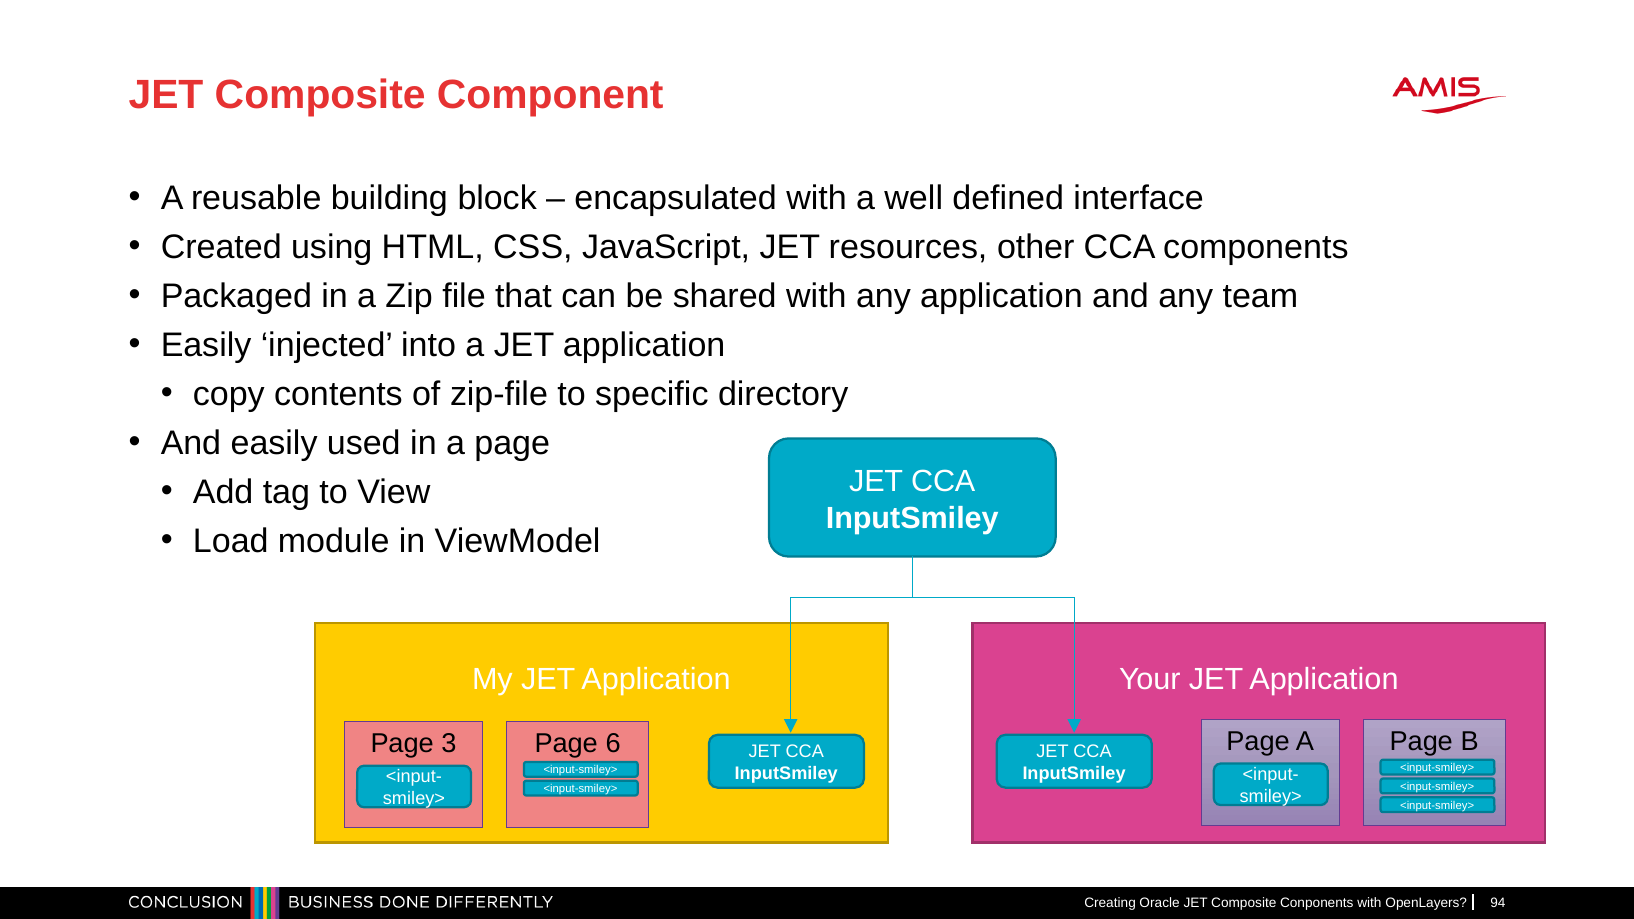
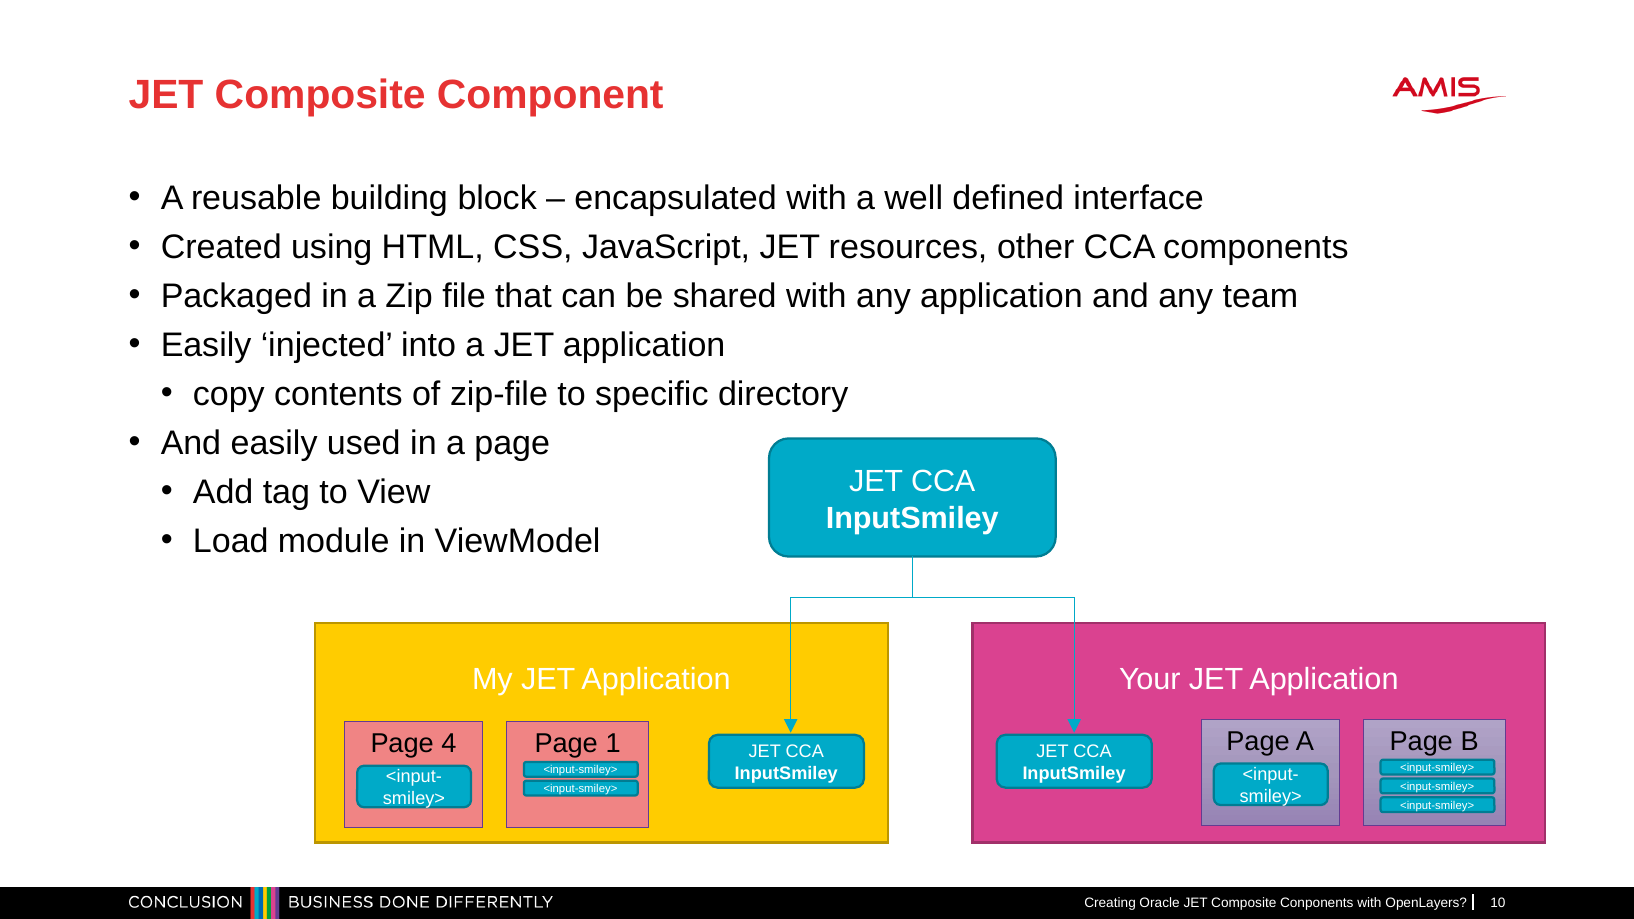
3: 3 -> 4 (449, 744)
6: 6 -> 1 (613, 744)
94: 94 -> 10 (1498, 903)
